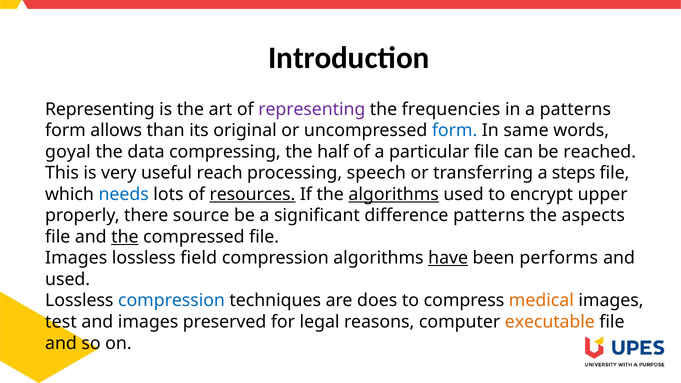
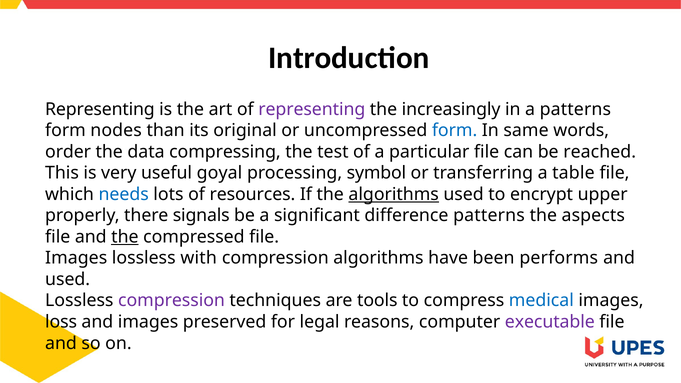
frequencies: frequencies -> increasingly (451, 109)
allows: allows -> nodes (116, 130)
goyal: goyal -> order (68, 152)
half: half -> test (333, 152)
reach: reach -> goyal (219, 173)
speech: speech -> symbol (376, 173)
steps: steps -> table (573, 173)
resources underline: present -> none (252, 194)
source: source -> signals (201, 216)
field: field -> with (199, 258)
have underline: present -> none (448, 258)
compression colour: blue -> purple (172, 301)
does: does -> tools (377, 301)
medical colour: orange -> blue (541, 301)
test: test -> loss (61, 322)
executable colour: orange -> purple (550, 322)
